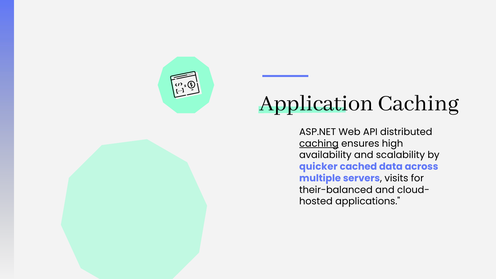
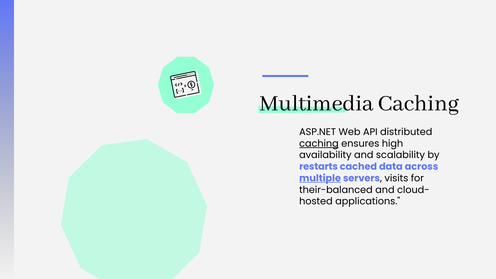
Application: Application -> Multimedia (316, 102)
quicker: quicker -> restarts (319, 167)
multiple underline: none -> present (320, 178)
